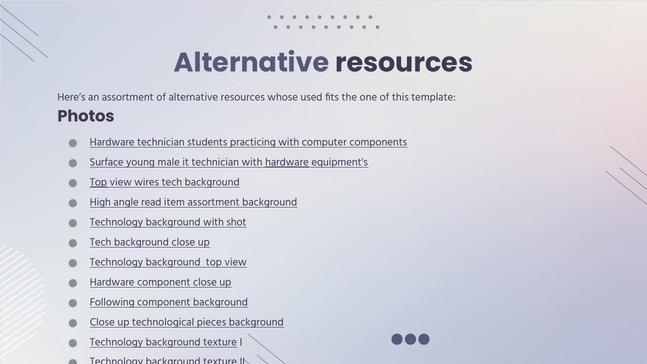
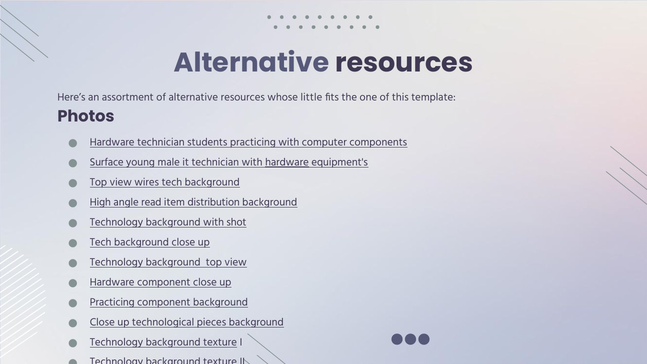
used: used -> little (311, 97)
Top underline: present -> none (98, 182)
item assortment: assortment -> distribution (214, 202)
Following: Following -> Practicing (112, 302)
